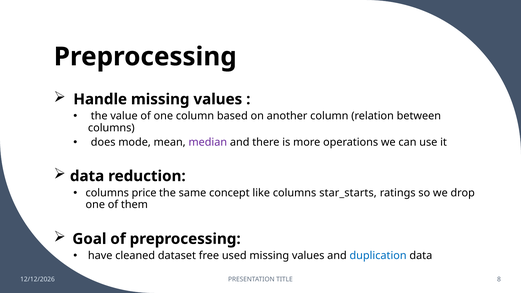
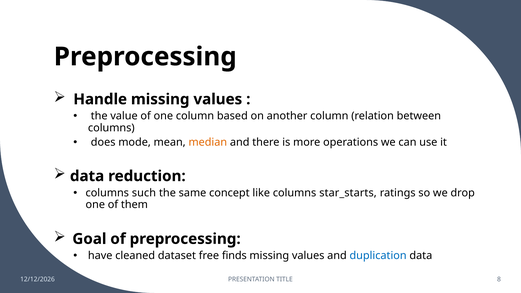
median colour: purple -> orange (208, 142)
price: price -> such (144, 193)
used: used -> finds (234, 256)
